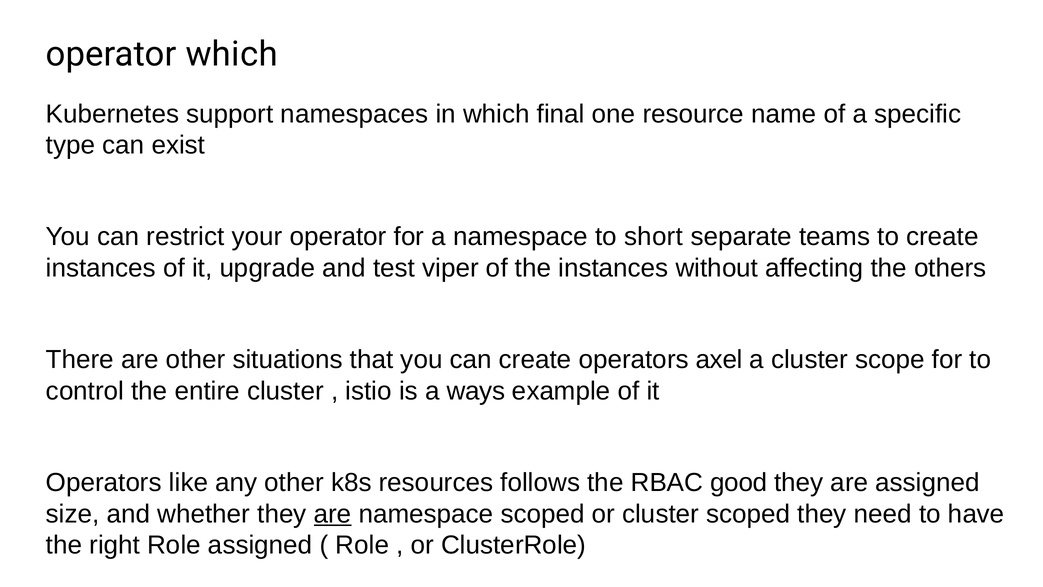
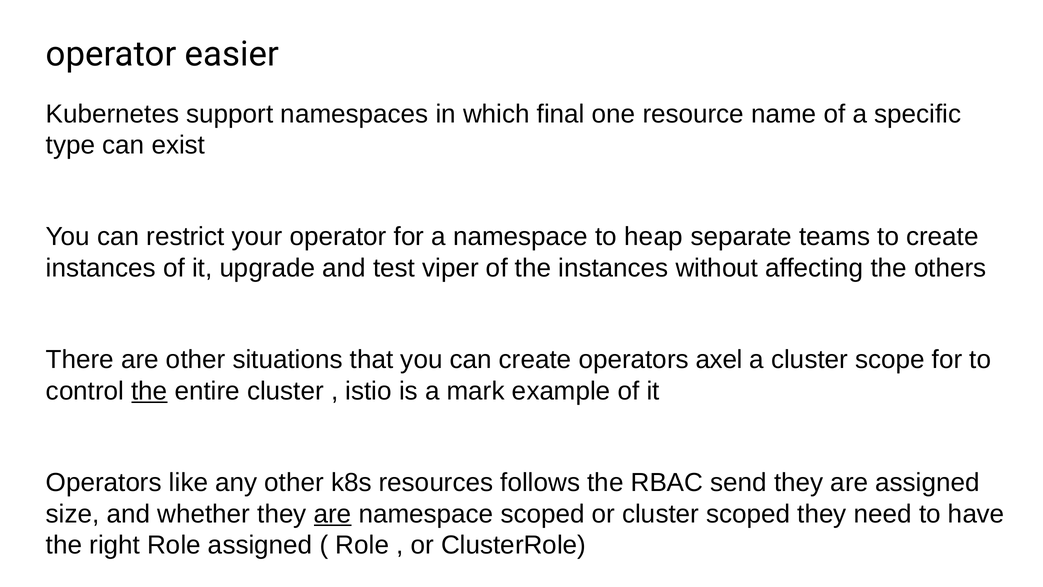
operator which: which -> easier (232, 54)
short: short -> heap (654, 237)
the underline: none -> present (149, 391)
ways: ways -> mark (476, 391)
good: good -> send (739, 482)
